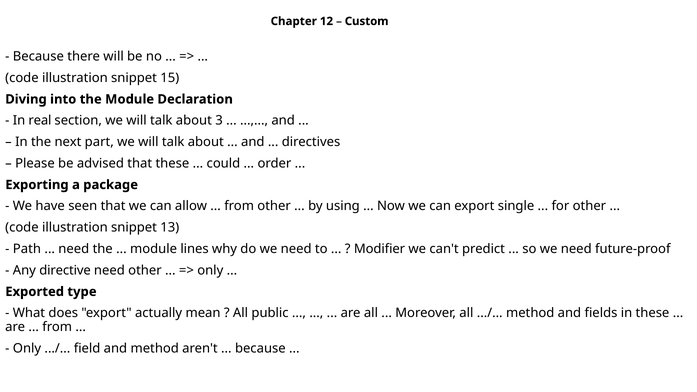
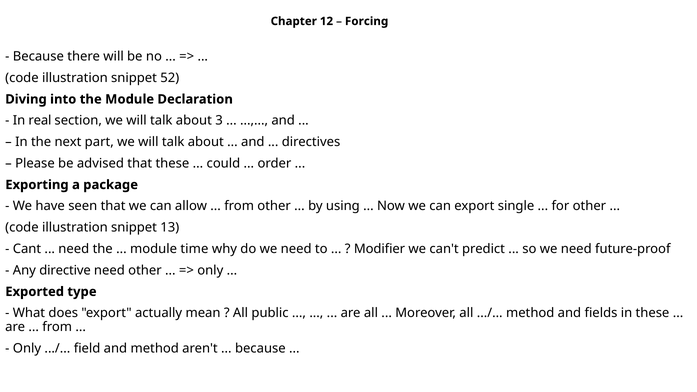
Custom: Custom -> Forcing (367, 21)
15: 15 -> 52 (170, 78)
Path: Path -> Cant (27, 249)
lines: lines -> time (194, 249)
